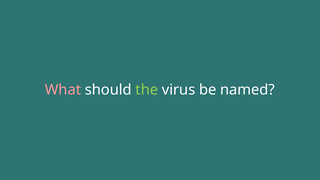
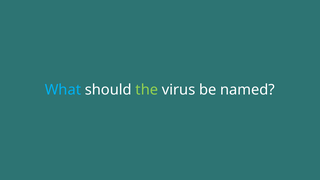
What colour: pink -> light blue (63, 90)
